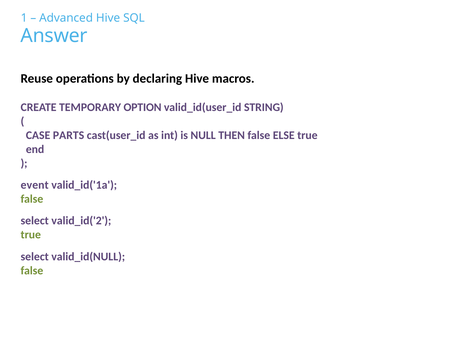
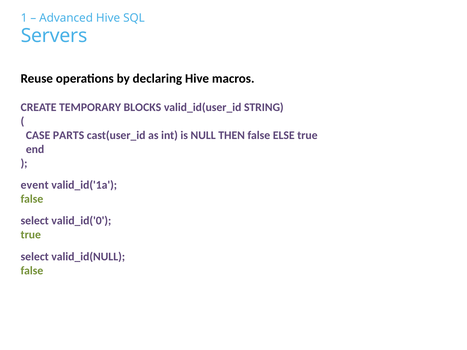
Answer: Answer -> Servers (54, 36)
OPTION: OPTION -> BLOCKS (142, 107)
valid_id('2: valid_id('2 -> valid_id('0 (81, 221)
